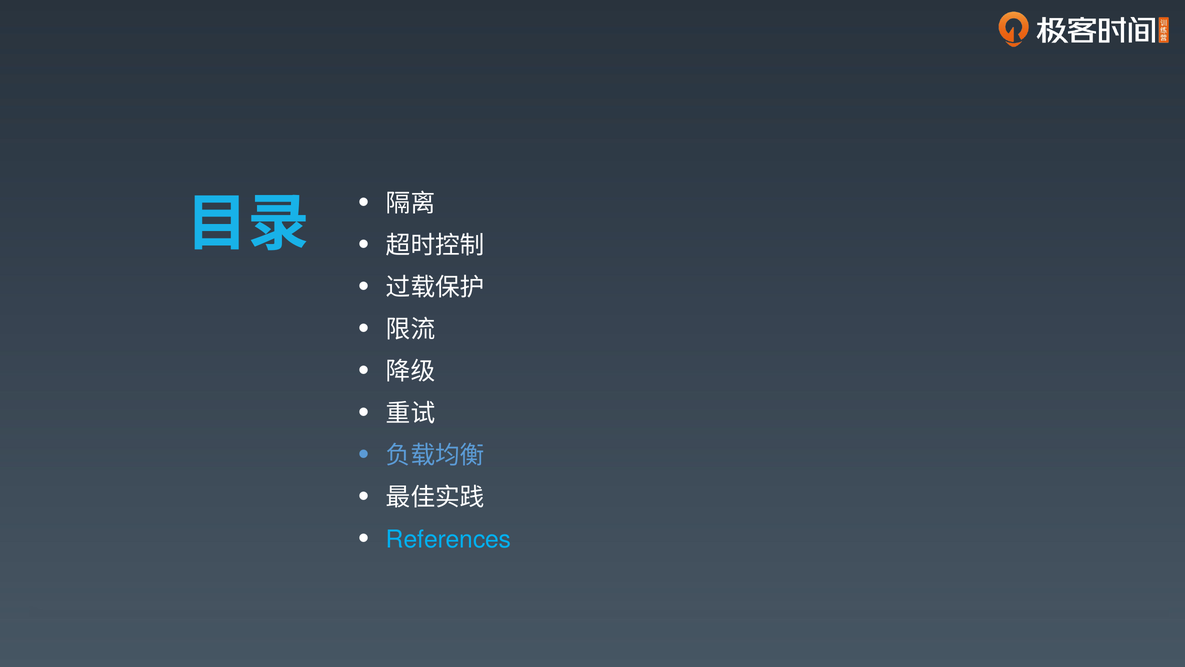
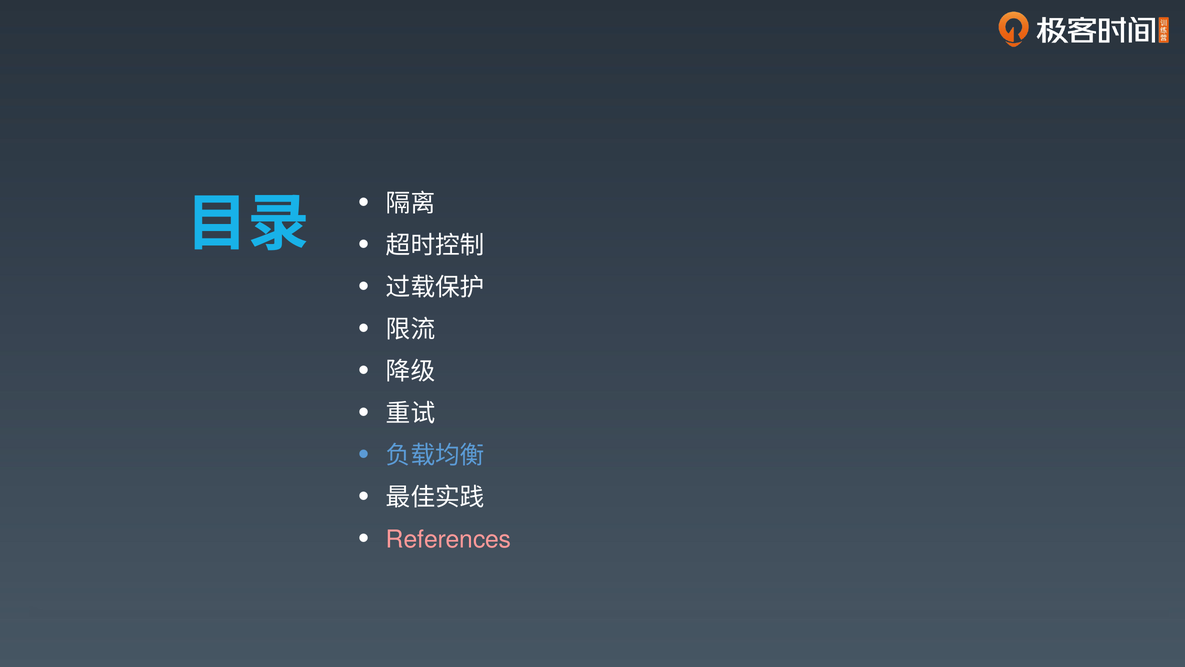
References colour: light blue -> pink (449, 539)
